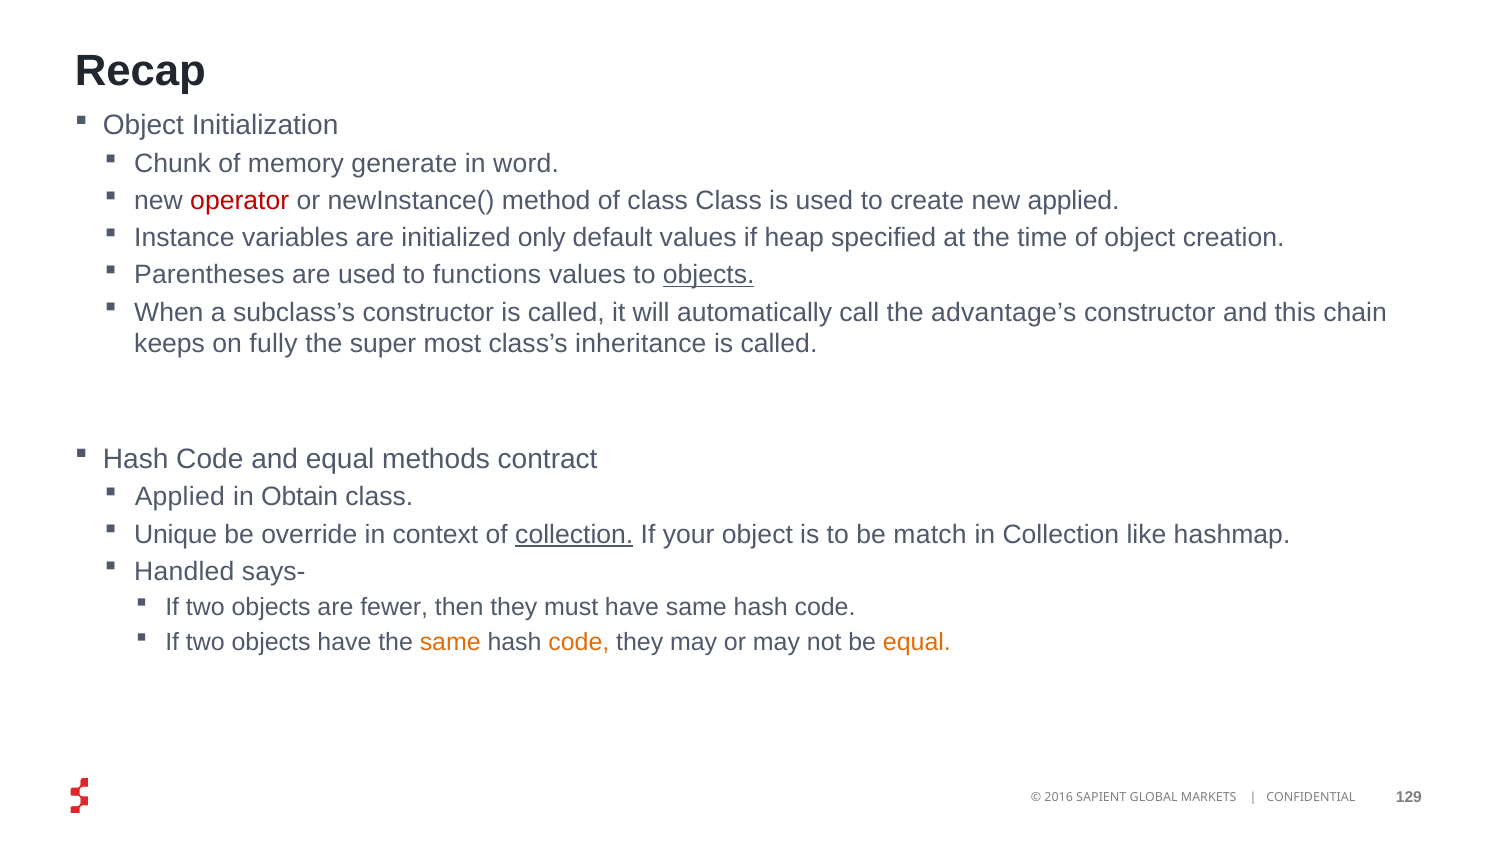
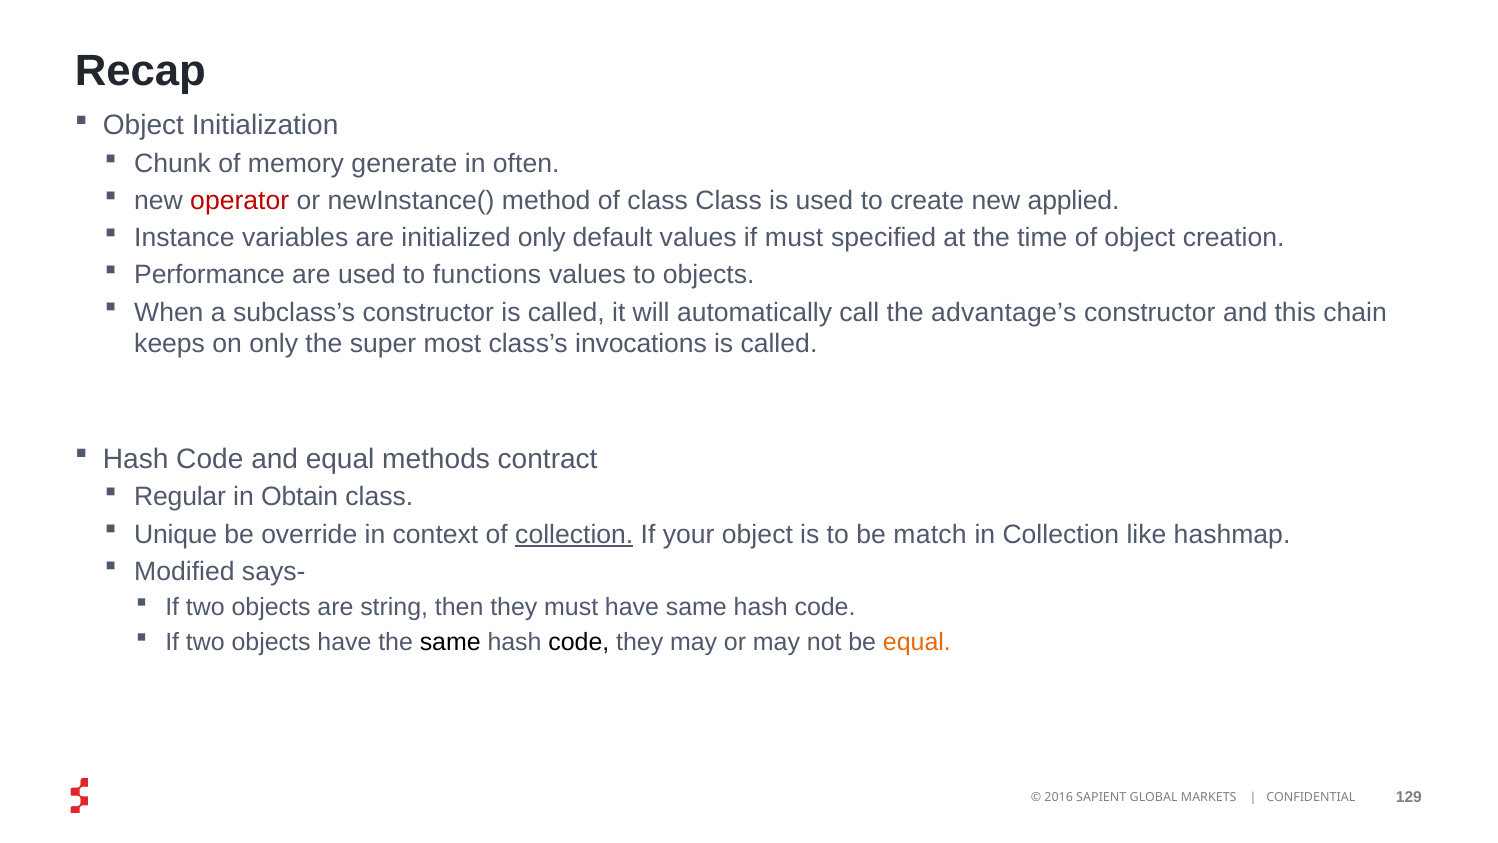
word: word -> often (526, 164)
if heap: heap -> must (794, 238)
Parentheses: Parentheses -> Performance (210, 275)
objects underline: present -> none (709, 275)
on fully: fully -> only (274, 344)
inheritance: inheritance -> invocations (641, 344)
Applied: Applied -> Regular (180, 497)
Handled: Handled -> Modified (184, 571)
fewer: fewer -> string (394, 607)
same colour: orange -> black (450, 642)
code colour: orange -> black (579, 642)
